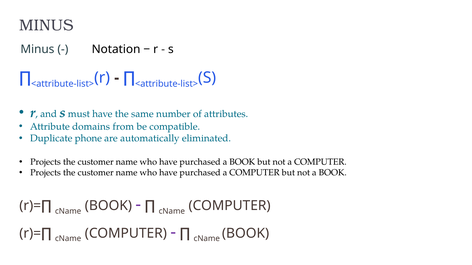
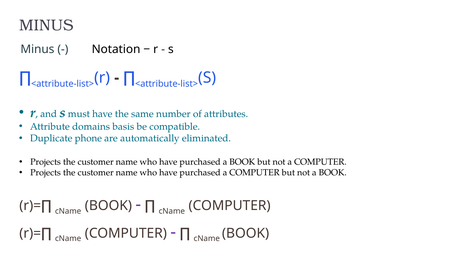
from: from -> basis (123, 127)
